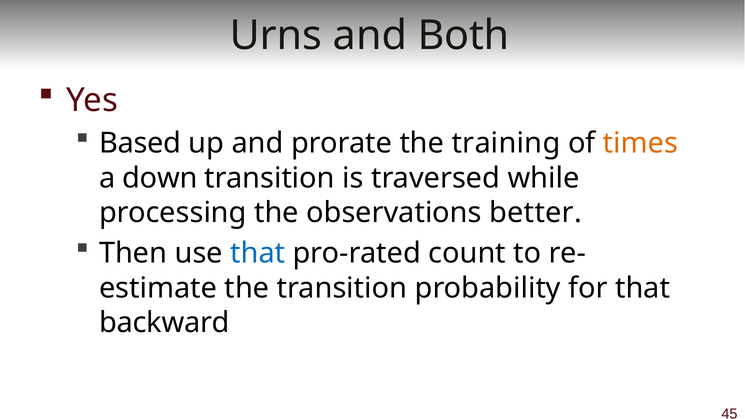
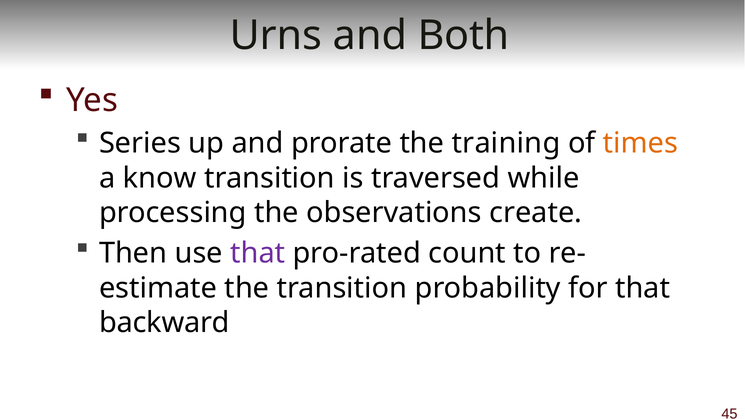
Based: Based -> Series (140, 143)
down: down -> know (160, 178)
better: better -> create (536, 213)
that colour: blue -> purple (258, 253)
